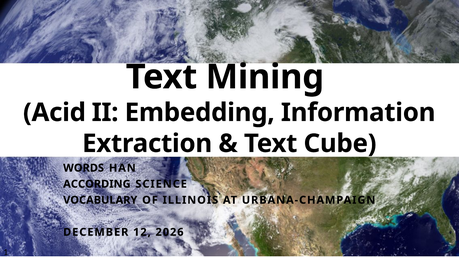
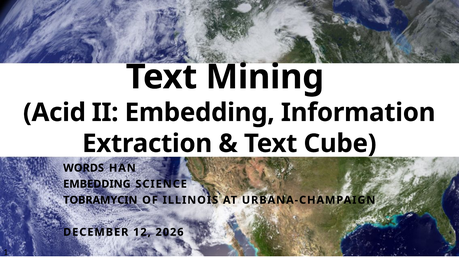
ACCORDING: ACCORDING -> EMBEDDING (97, 184)
VOCABULARY: VOCABULARY -> TOBRAMYCIN (100, 200)
